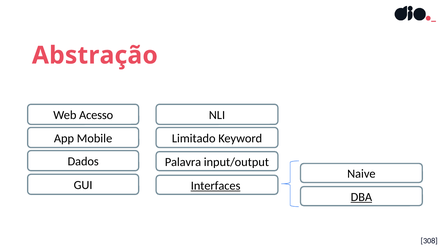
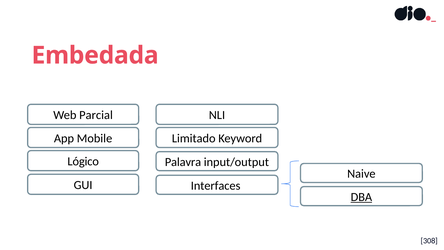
Abstração: Abstração -> Embedada (95, 55)
Acesso: Acesso -> Parcial (96, 115)
Dados: Dados -> Lógico (83, 161)
Interfaces underline: present -> none (216, 185)
